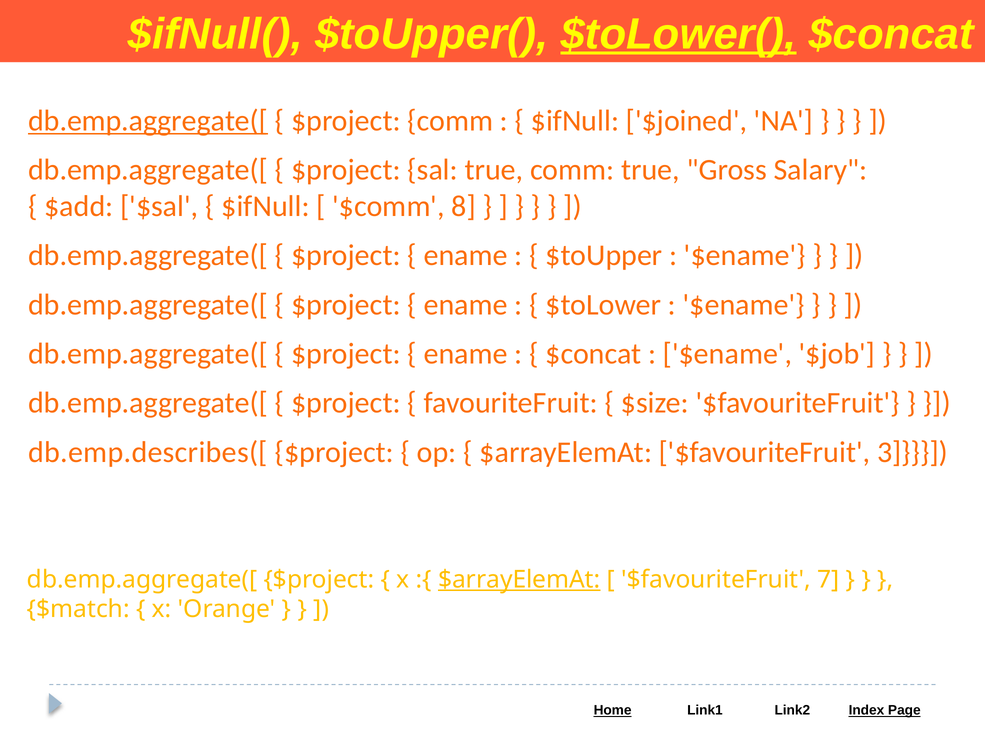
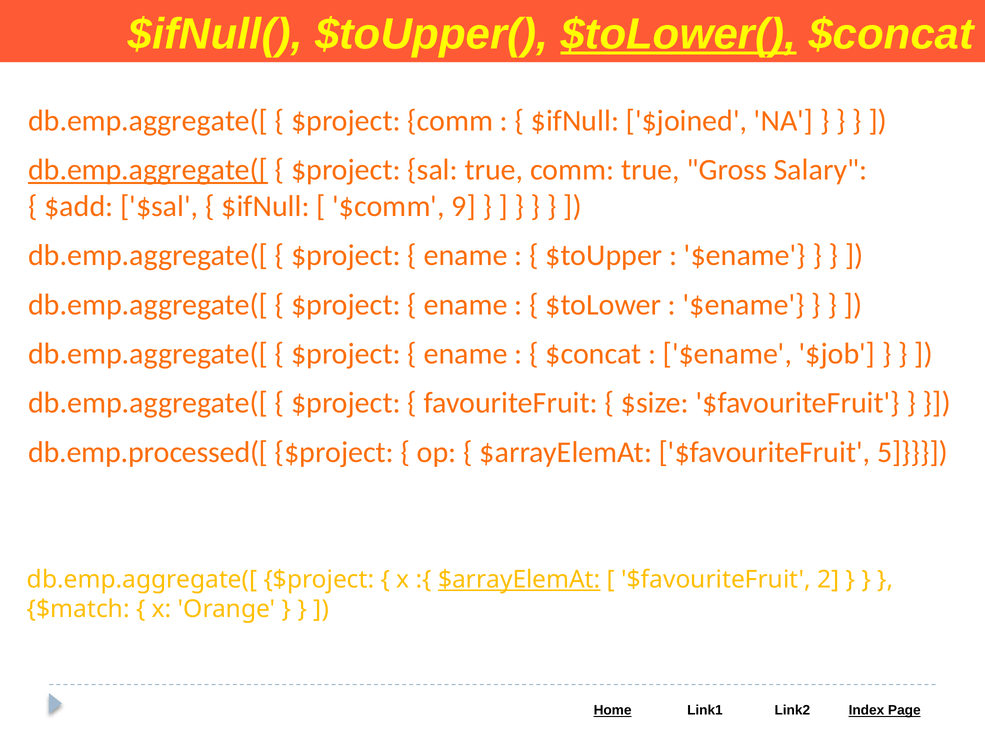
db.emp.aggregate([ underline: present -> none (148, 121)
db.emp.aggregate([ underline: none -> present (148, 170)
8: 8 -> 9 (464, 206)
db.emp.describes([: db.emp.describes([ -> db.emp.processed([ (148, 452)
3: 3 -> 5 (913, 452)
7: 7 -> 2 (828, 579)
